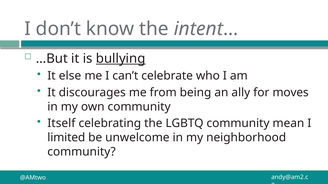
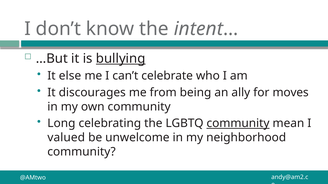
Itself: Itself -> Long (61, 124)
community underline: none -> present (238, 124)
limited: limited -> valued (66, 138)
